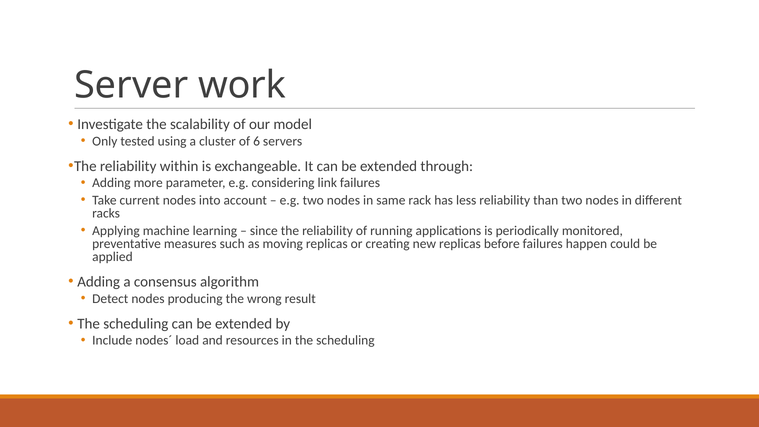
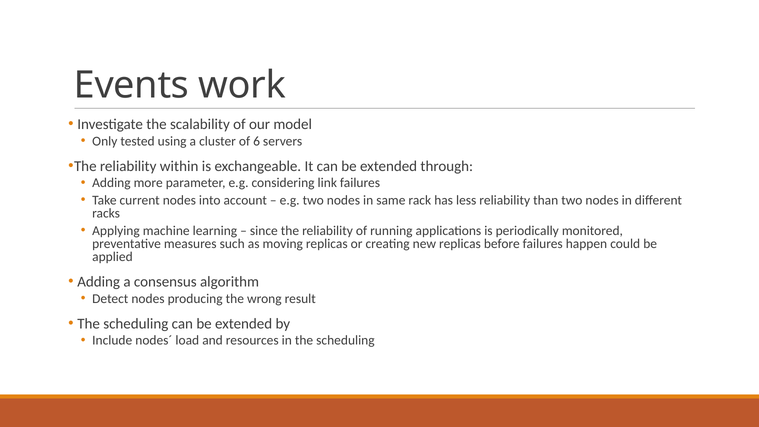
Server: Server -> Events (131, 85)
